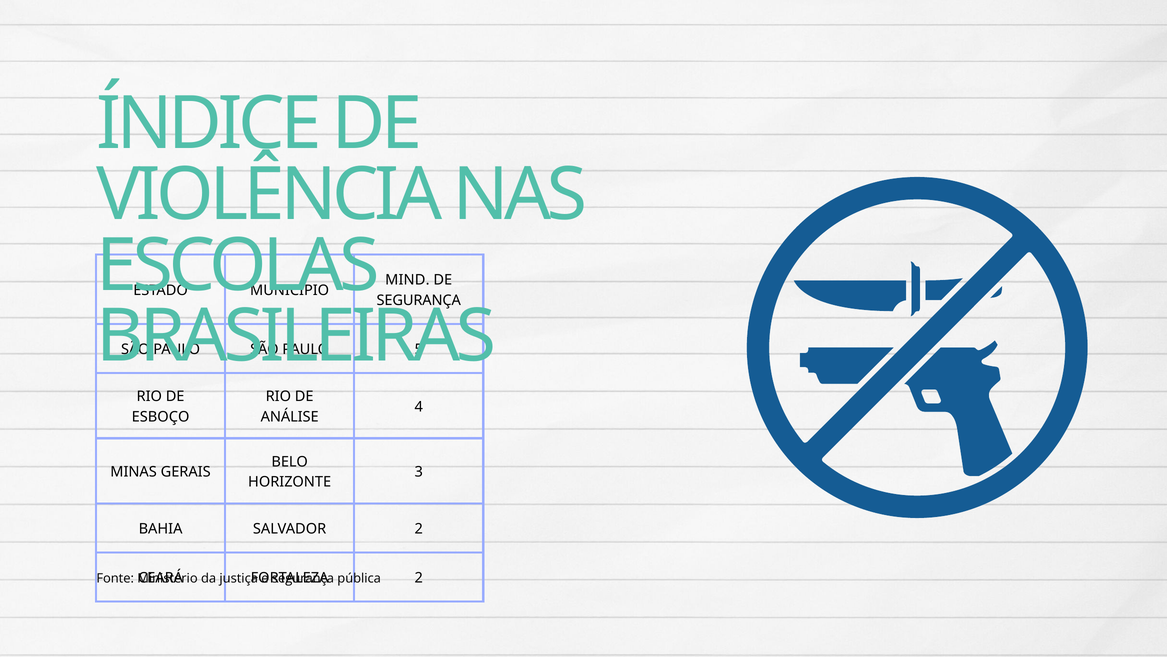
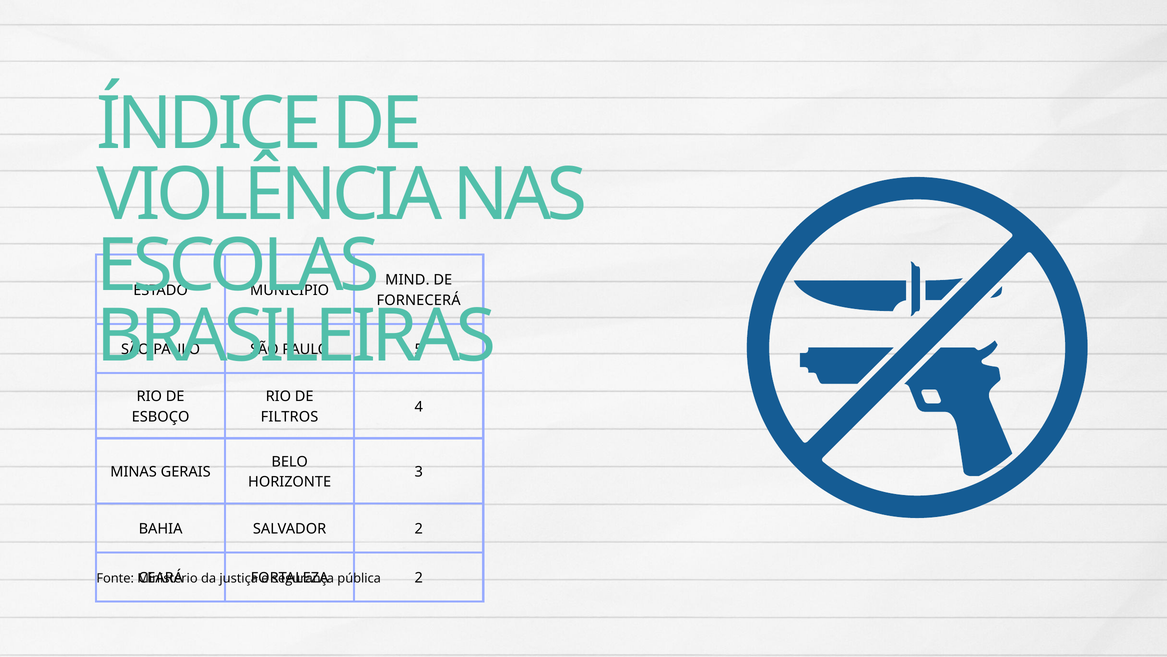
SEGURANÇA: SEGURANÇA -> FORNECERÁ (419, 300)
ANÁLISE: ANÁLISE -> FILTROS (290, 417)
